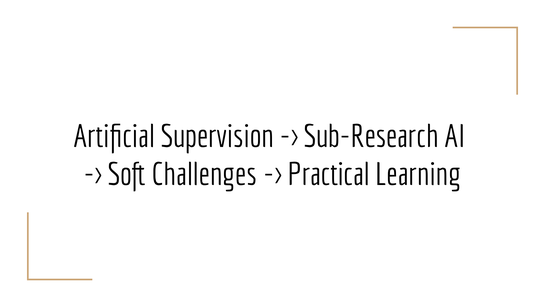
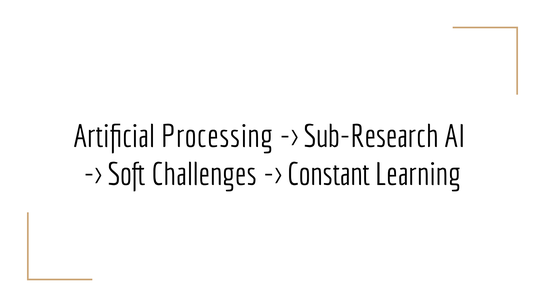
Supervision: Supervision -> Processing (217, 136)
Practical: Practical -> Constant (329, 175)
